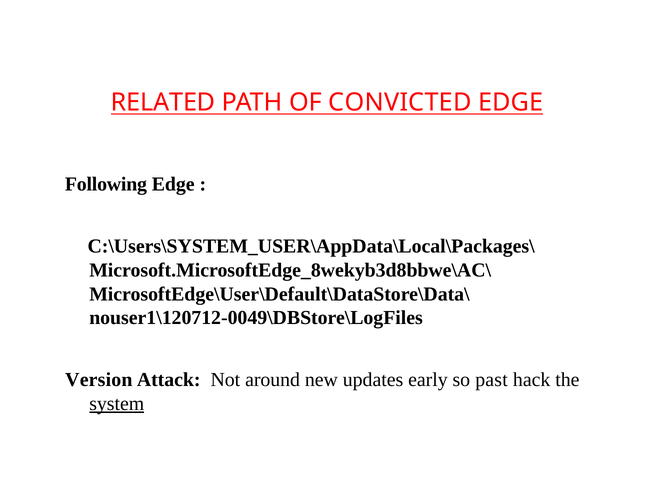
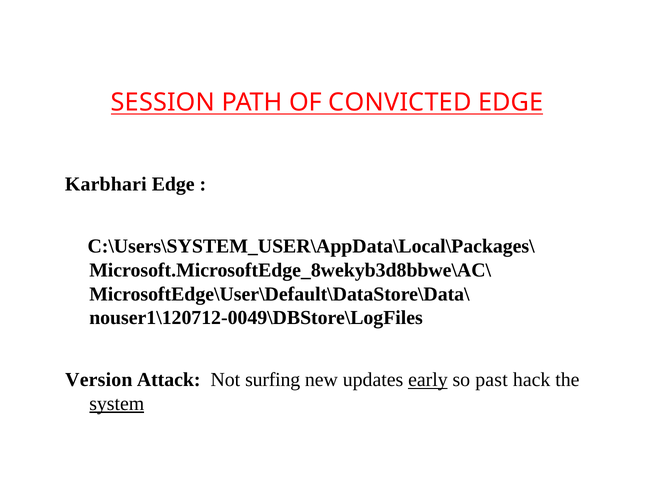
RELATED: RELATED -> SESSION (163, 102)
Following: Following -> Karbhari (106, 184)
around: around -> surfing (273, 380)
early underline: none -> present (428, 380)
